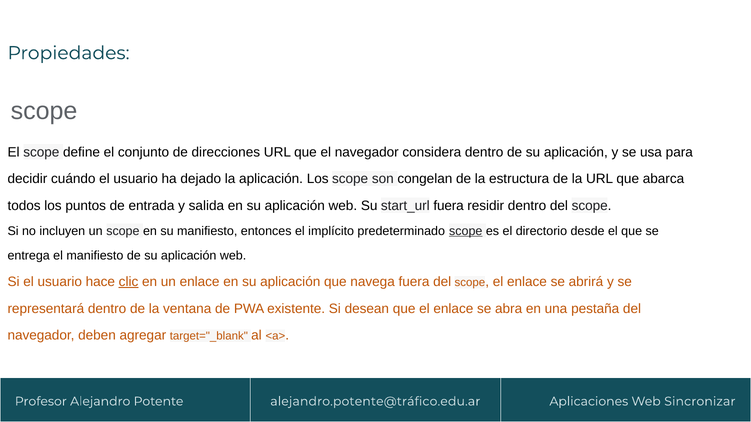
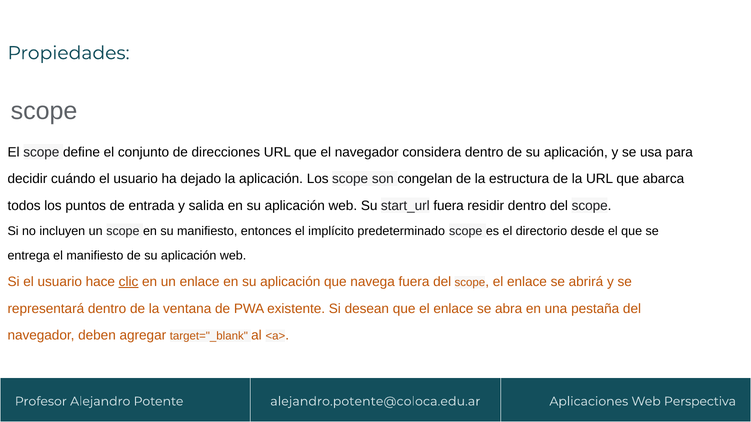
scope underline: present -> none (466, 231)
alejandro.potente@tráfico.edu.ar: alejandro.potente@tráfico.edu.ar -> alejandro.potente@coloca.edu.ar (375, 402)
Sincronizar: Sincronizar -> Perspectiva (700, 402)
